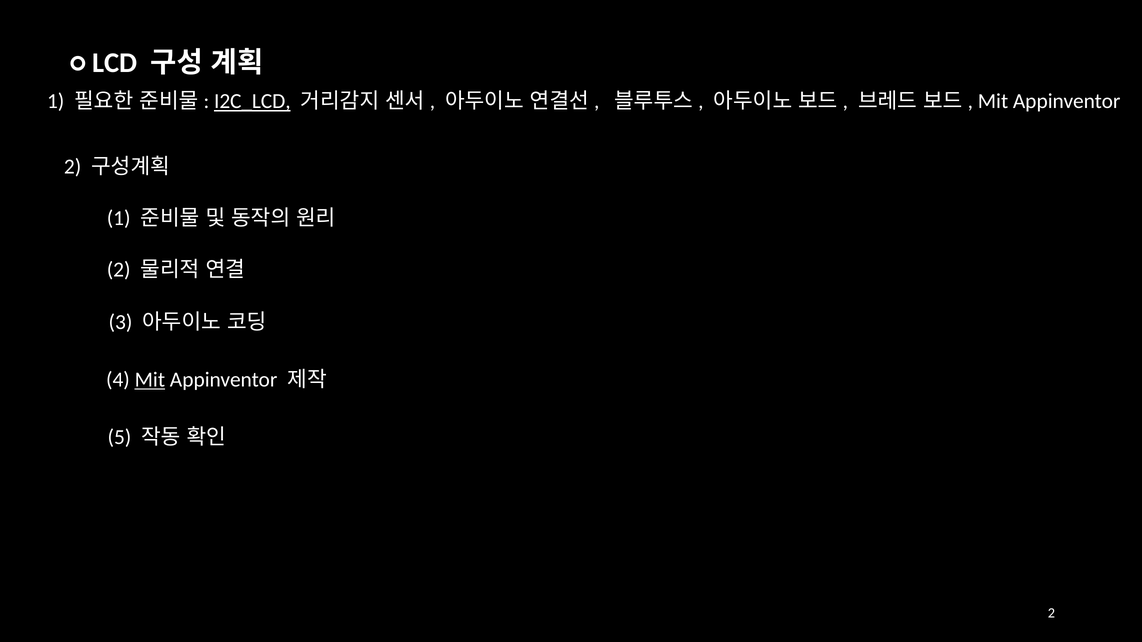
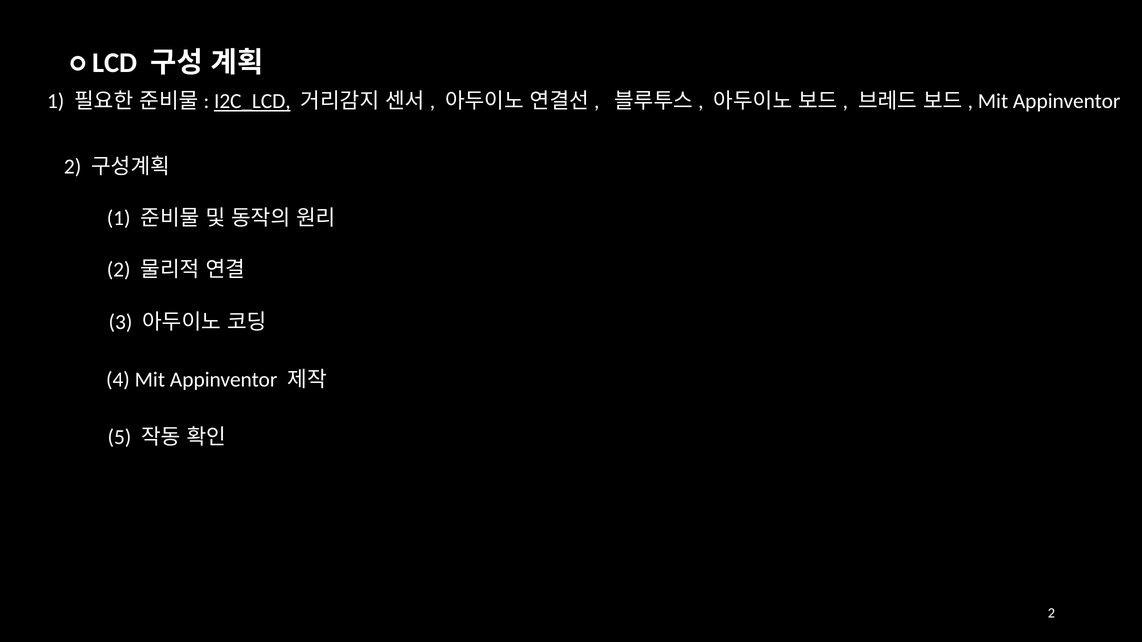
Mit underline: present -> none (150, 380)
